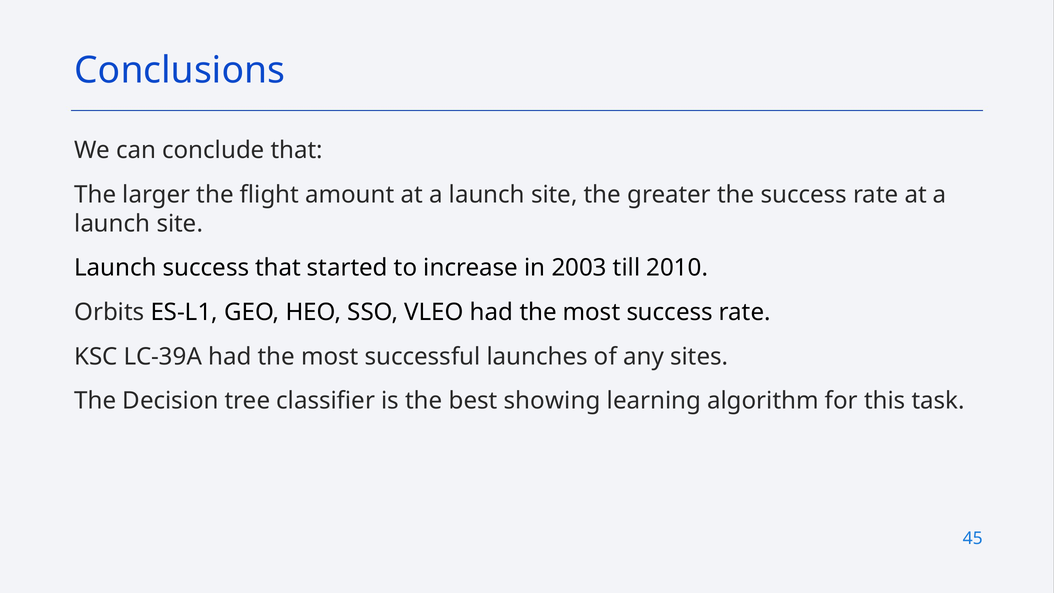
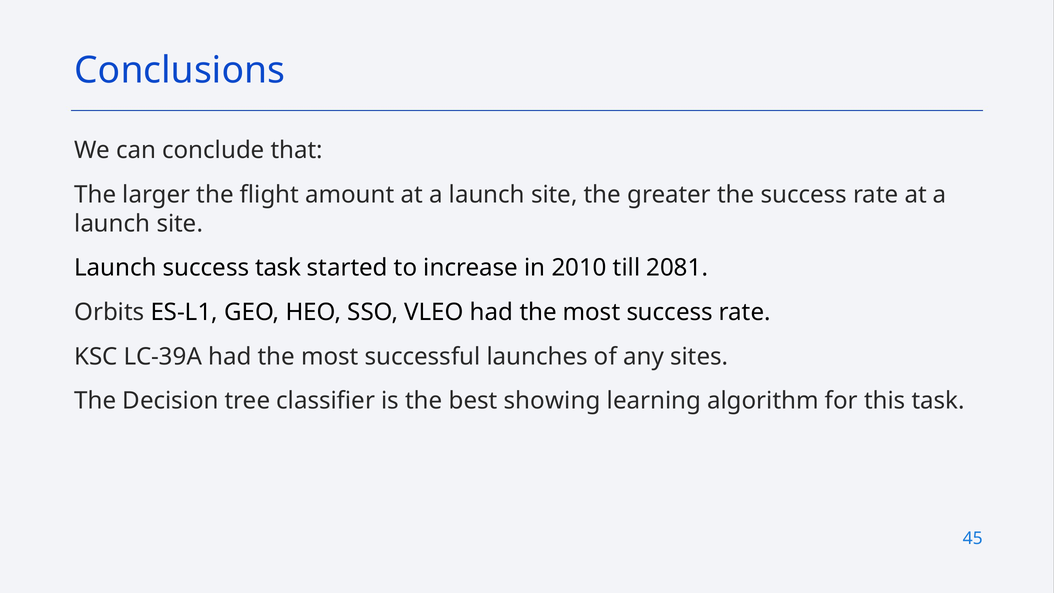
success that: that -> task (278, 268)
2003: 2003 -> 2010 (579, 268)
2010: 2010 -> 2081 (677, 268)
